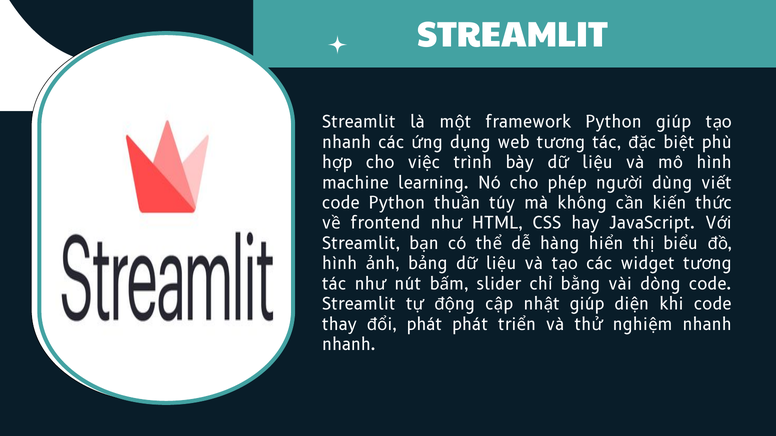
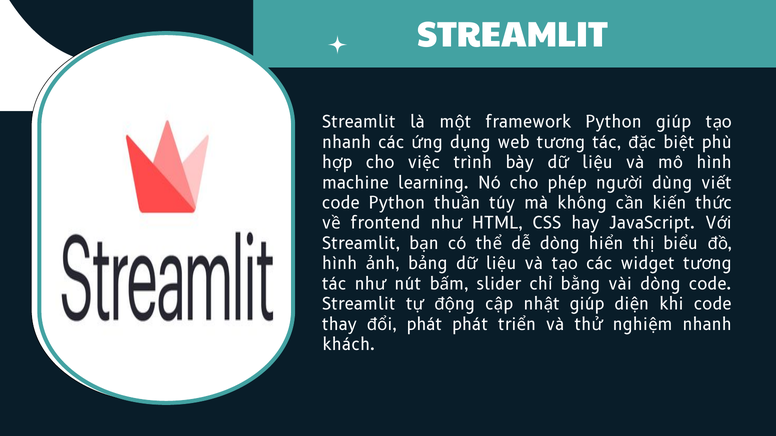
hàng: hàng -> dòng (560, 244)
nhanh: nhanh -> khách (349, 345)
